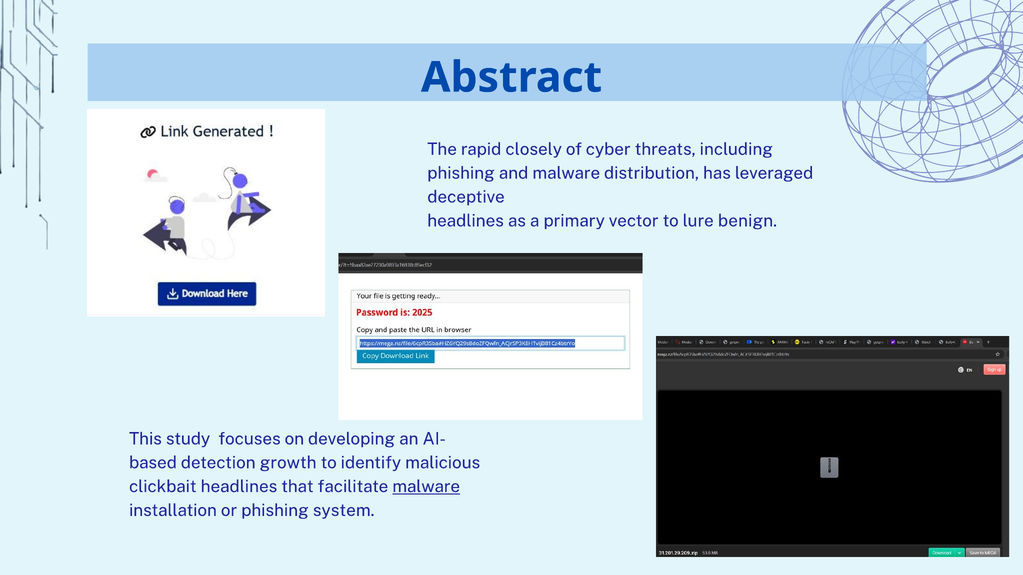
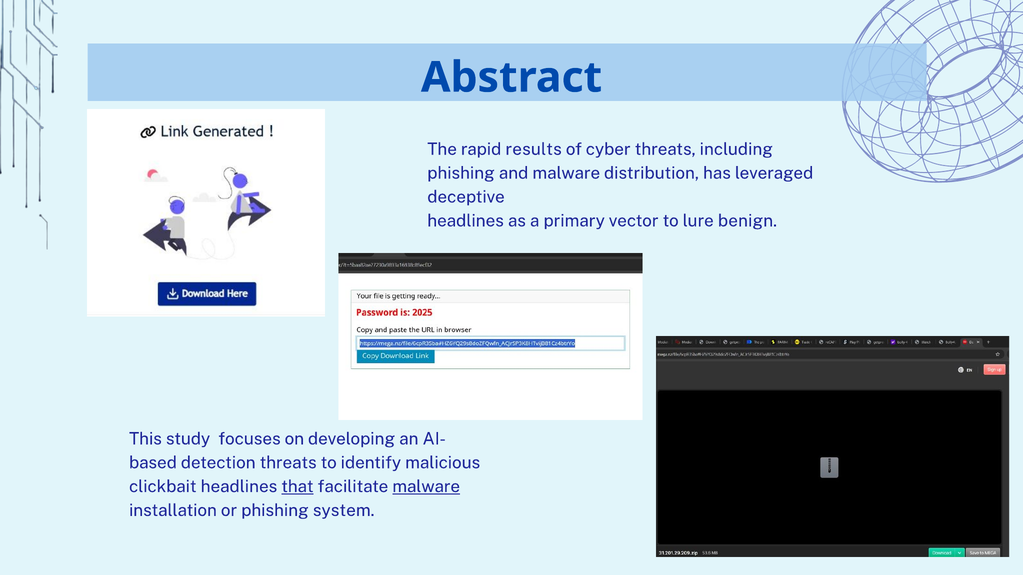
closely: closely -> results (534, 149)
detection growth: growth -> threats (288, 463)
that underline: none -> present (297, 487)
